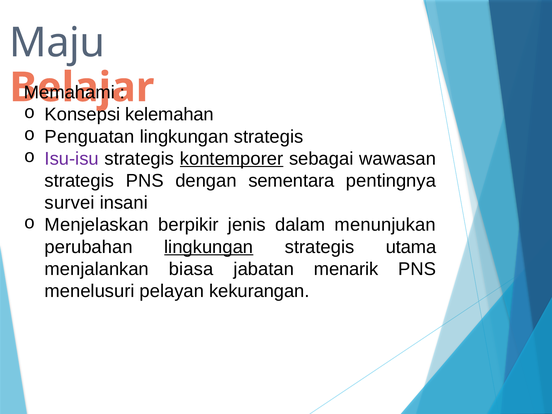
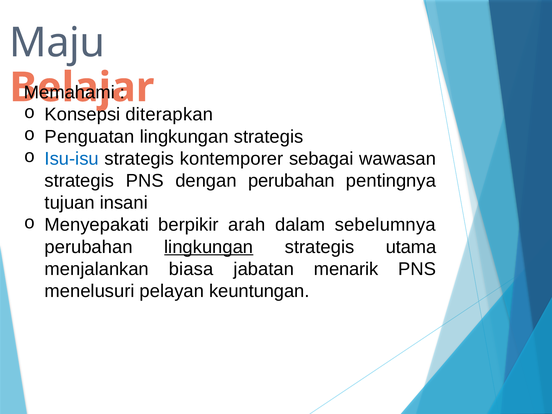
kelemahan: kelemahan -> diterapkan (169, 115)
Isu-isu colour: purple -> blue (72, 159)
kontemporer underline: present -> none (232, 159)
dengan sementara: sementara -> perubahan (291, 181)
survei: survei -> tujuan (70, 203)
Menjelaskan: Menjelaskan -> Menyepakati (97, 225)
jenis: jenis -> arah (247, 225)
menunjukan: menunjukan -> sebelumnya (385, 225)
kekurangan: kekurangan -> keuntungan (259, 291)
